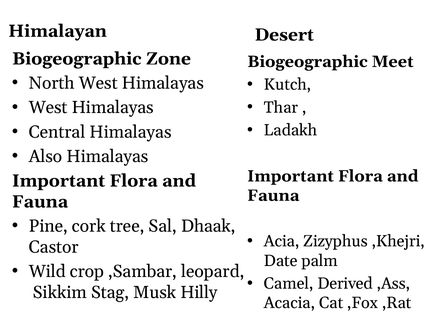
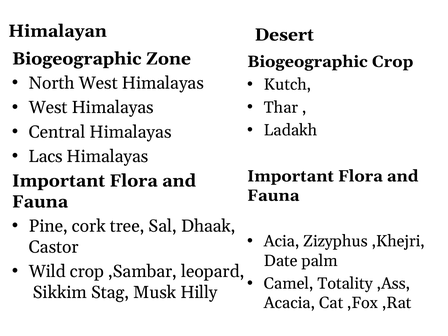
Biogeographic Meet: Meet -> Crop (393, 62)
Also: Also -> Lacs (46, 156)
Derived: Derived -> Totality (345, 284)
